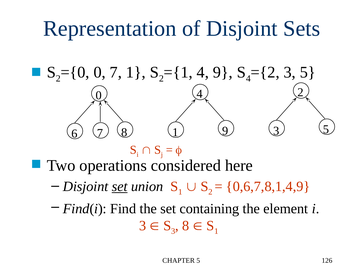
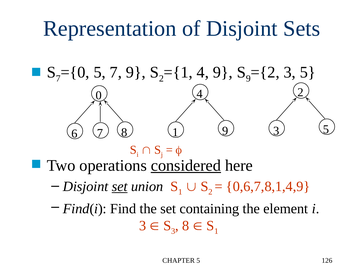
2: 2 -> 7 (58, 79)
0: 0 -> 5 (100, 72)
7 1: 1 -> 9 (136, 72)
4: 4 -> 9 (248, 79)
considered underline: none -> present (186, 166)
